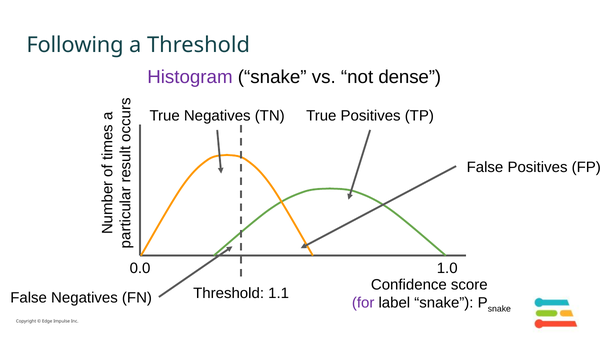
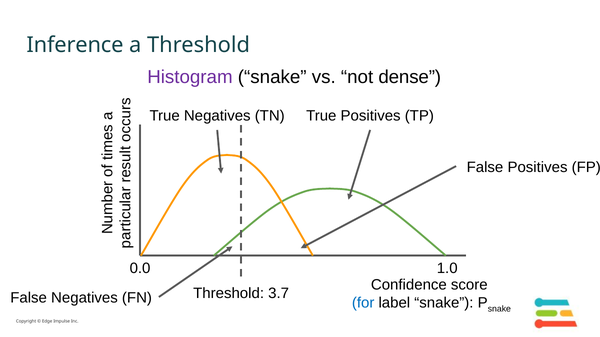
Following: Following -> Inference (75, 45)
1.1: 1.1 -> 3.7 (279, 294)
for colour: purple -> blue (363, 303)
